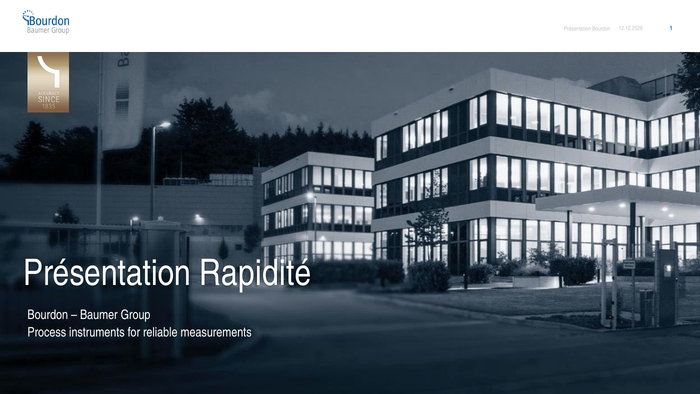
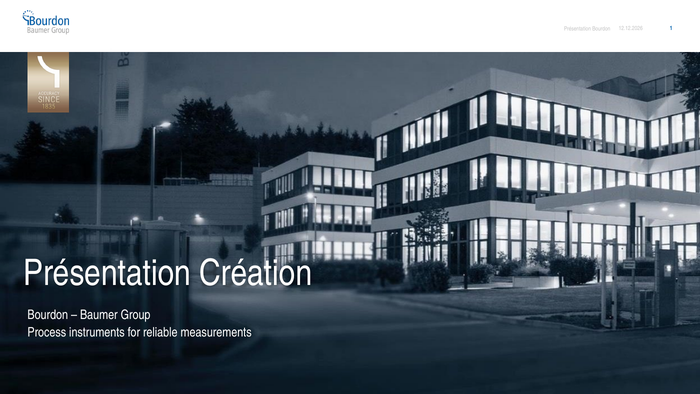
Rapidité: Rapidité -> Création (256, 273)
